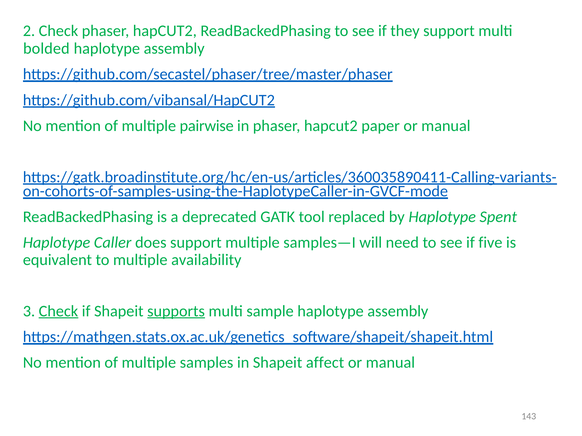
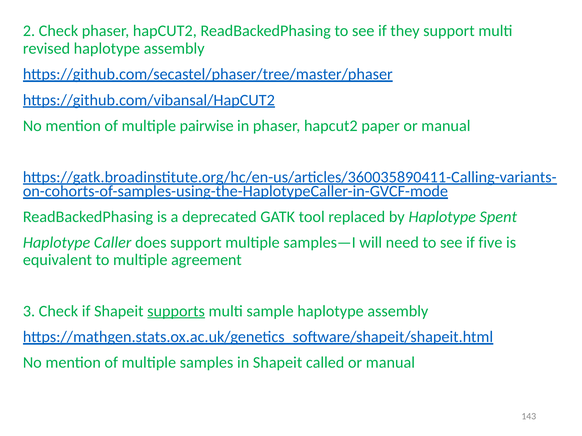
bolded: bolded -> revised (46, 48)
availability: availability -> agreement (206, 260)
Check underline: present -> none (58, 311)
affect: affect -> called (325, 363)
